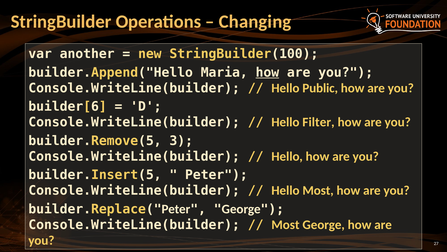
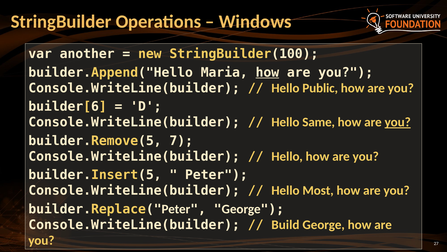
Changing: Changing -> Windows (255, 22)
Filter: Filter -> Same (319, 122)
you underline: none -> present (398, 122)
3: 3 -> 7 (181, 140)
Most: Most -> Build (285, 224)
